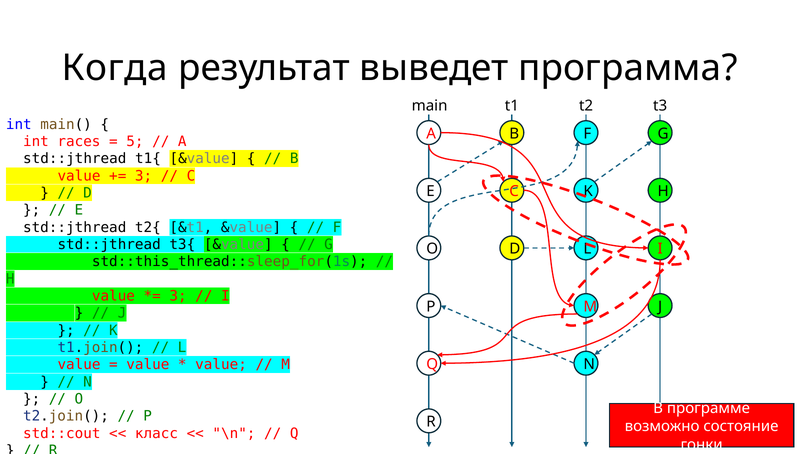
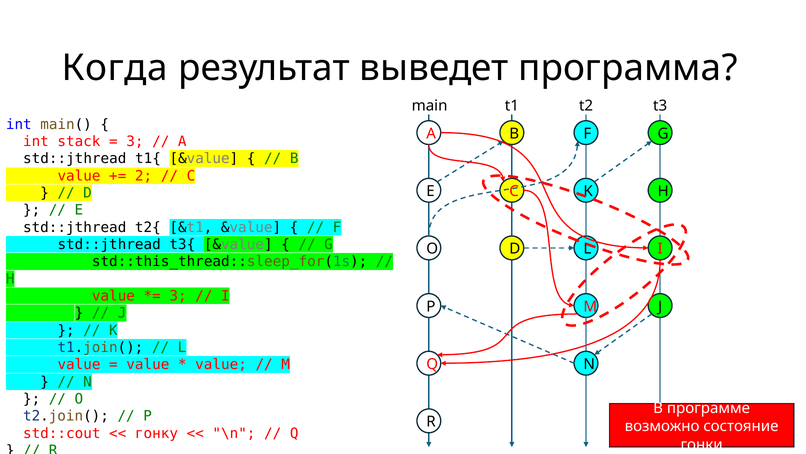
races: races -> stack (79, 141)
5: 5 -> 3 (135, 141)
3: 3 -> 2 (144, 176)
класс: класс -> гонку (156, 433)
